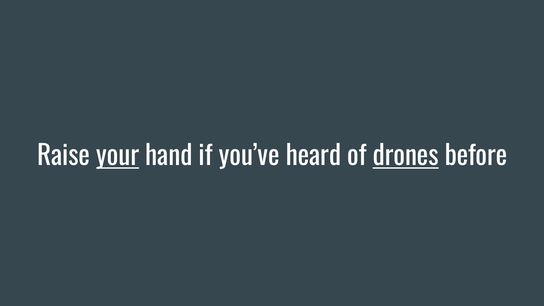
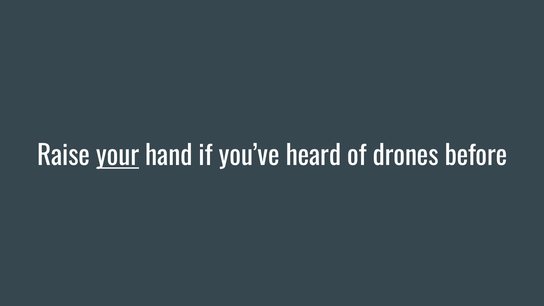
drones underline: present -> none (406, 156)
